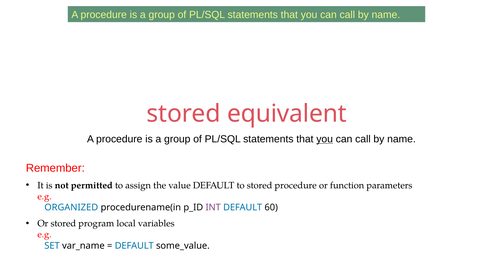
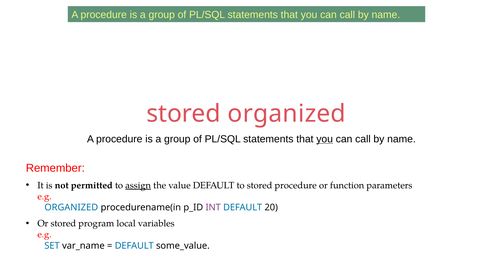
stored equivalent: equivalent -> organized (287, 114)
assign underline: none -> present (138, 186)
60: 60 -> 20 (271, 208)
